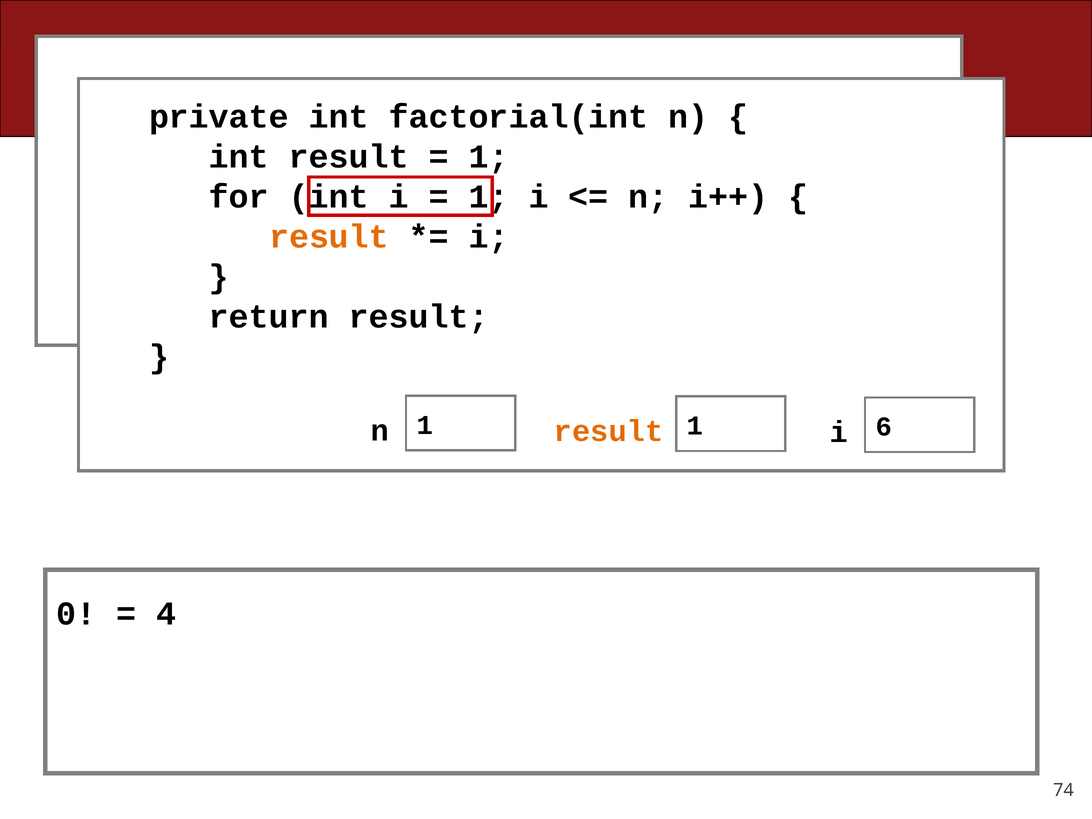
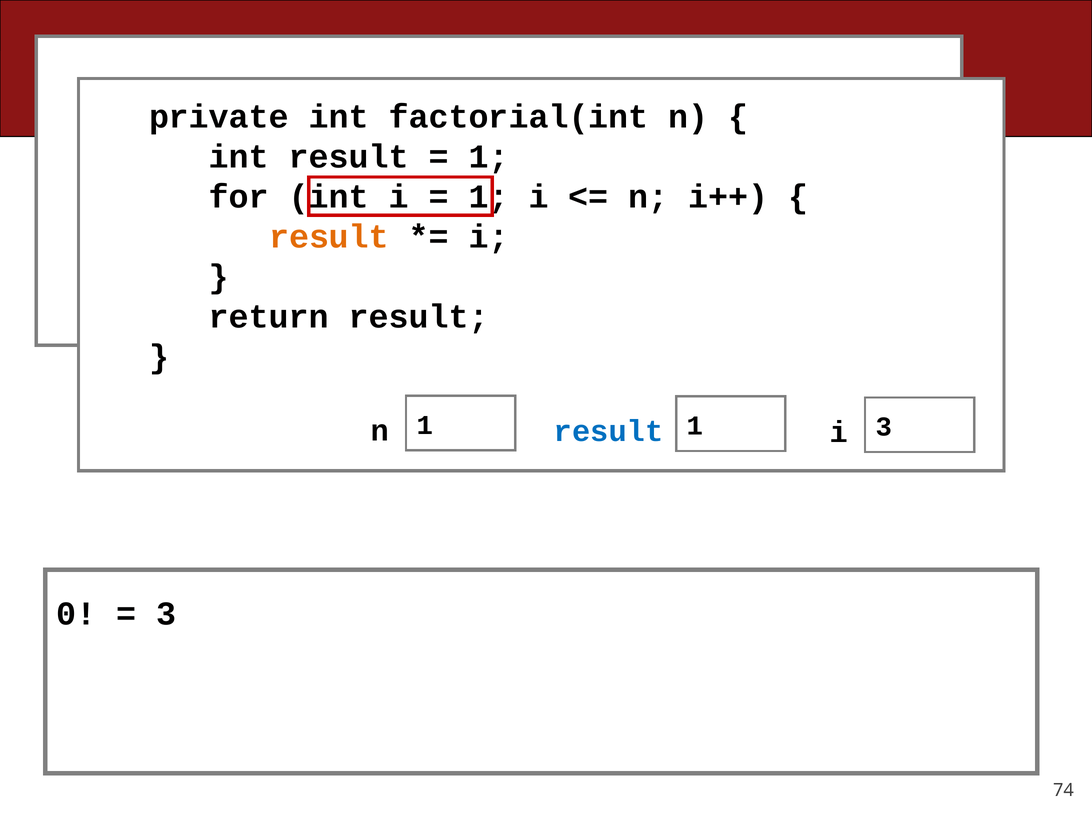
n 6: 6 -> 3 (884, 427)
result colour: orange -> blue (609, 431)
4: 4 -> 3 (166, 614)
